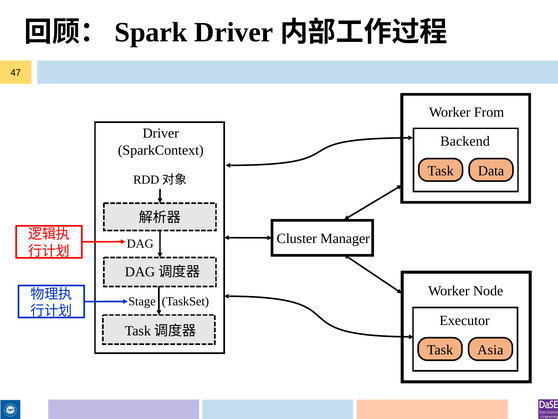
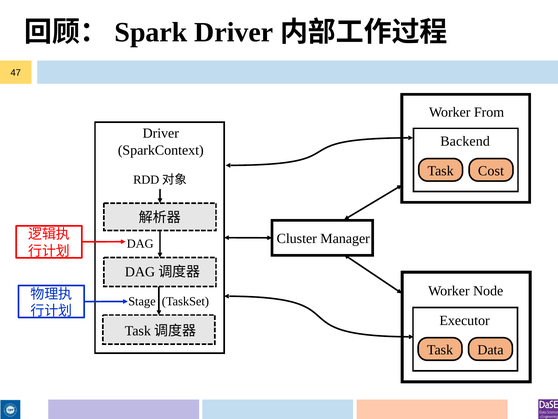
Data: Data -> Cost (491, 171)
Asia: Asia -> Data (490, 350)
